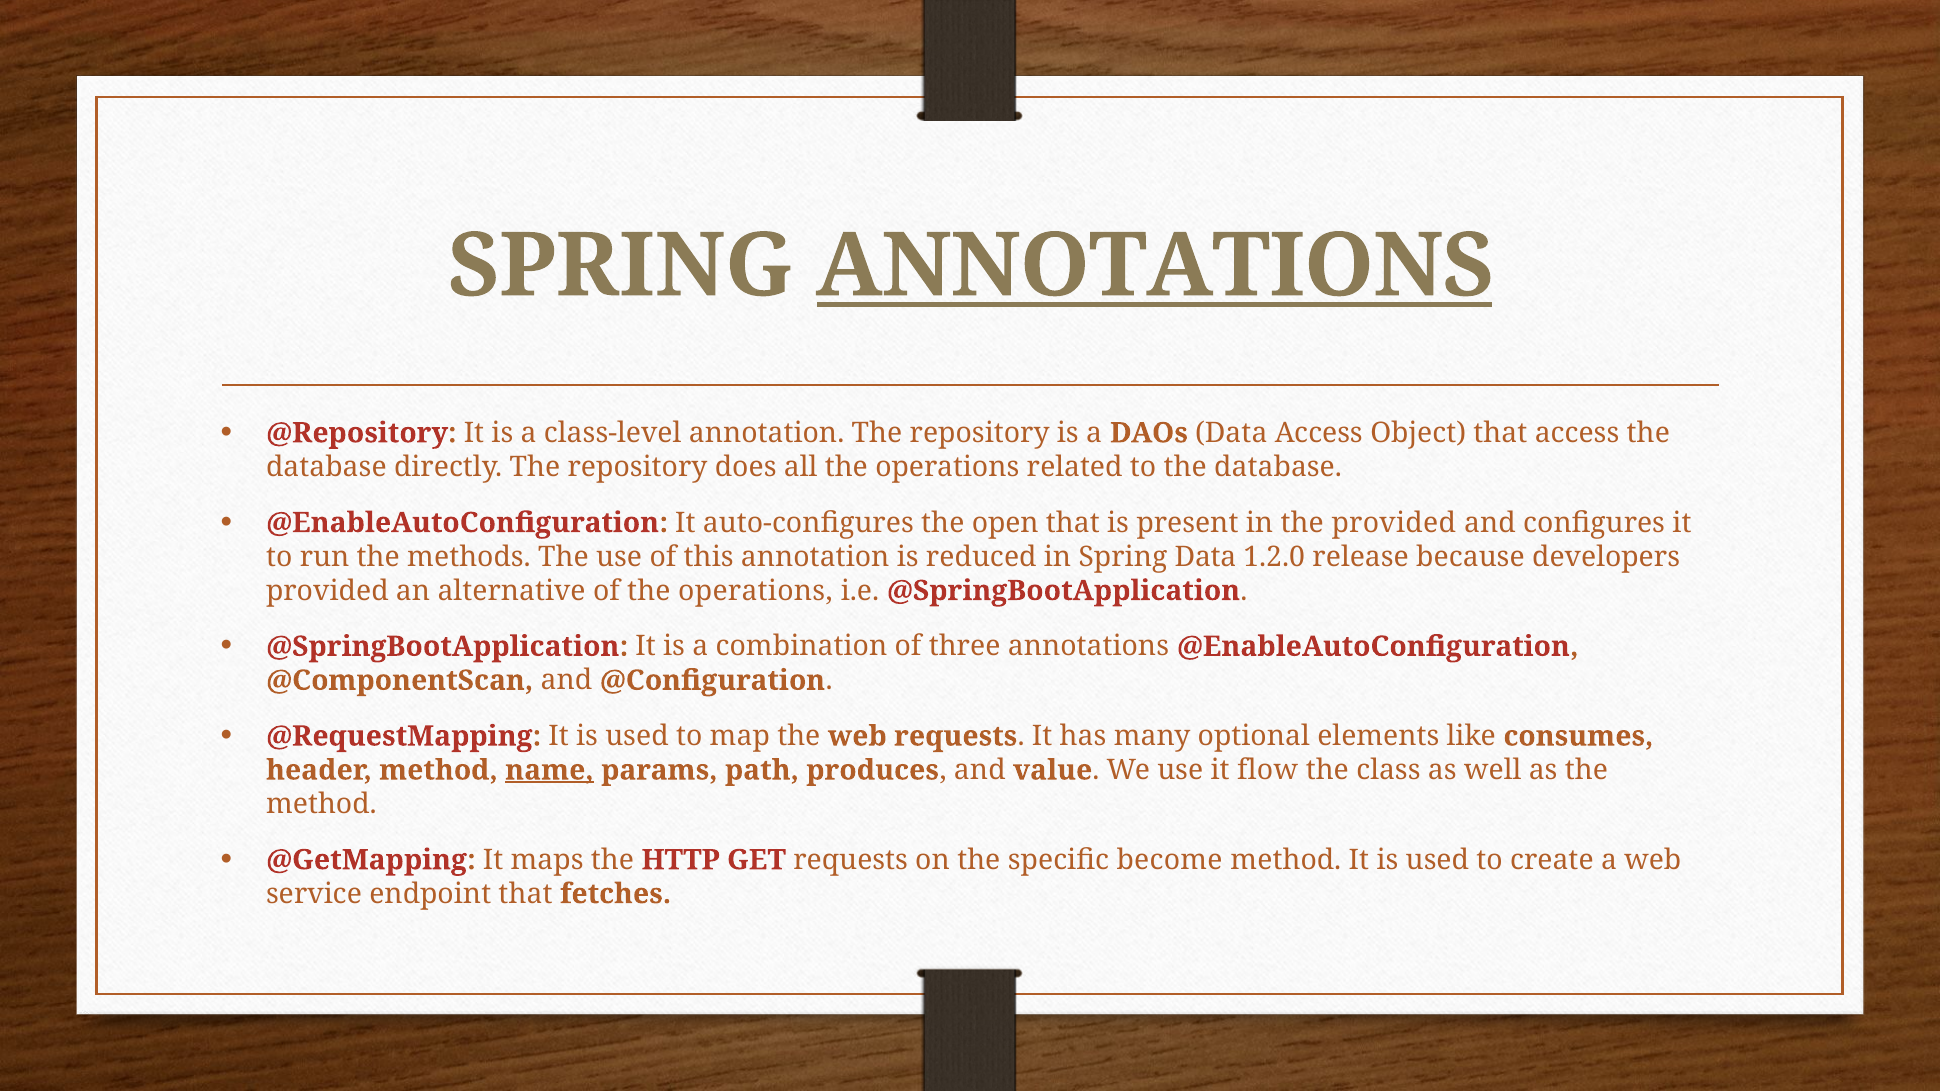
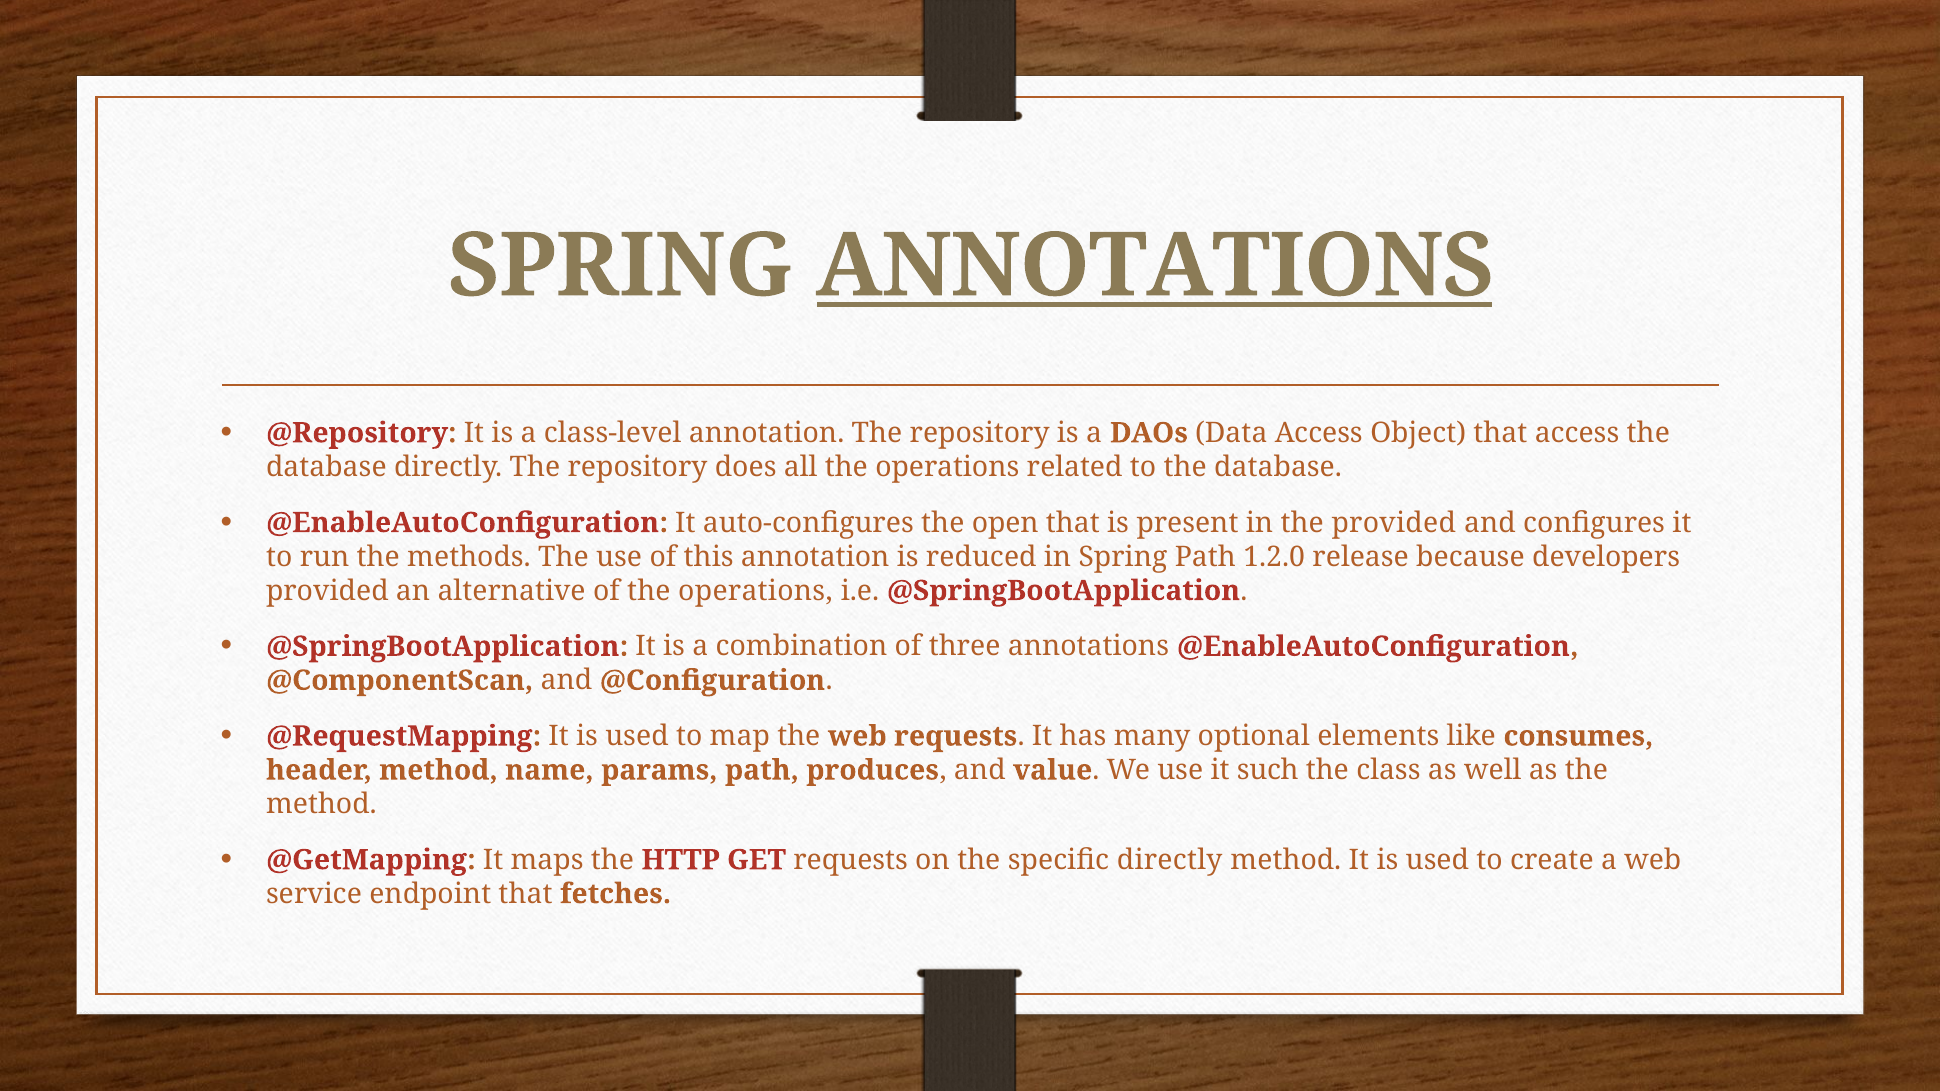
Spring Data: Data -> Path (1205, 557)
name underline: present -> none (549, 770)
flow: flow -> such (1268, 770)
specific become: become -> directly (1170, 860)
